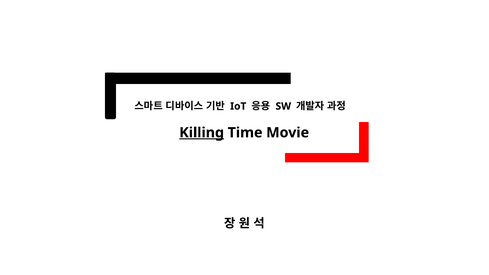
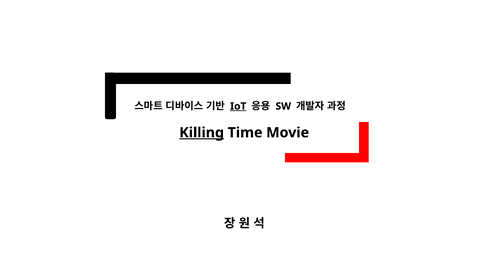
IoT underline: none -> present (238, 106)
